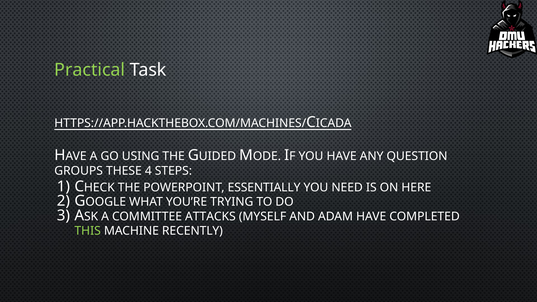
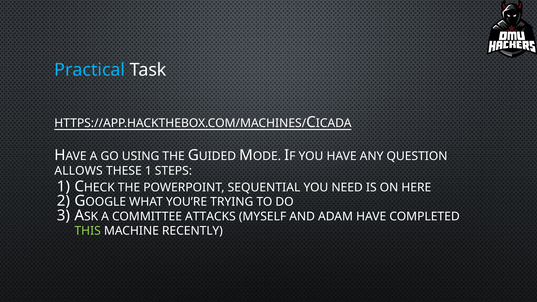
Practical colour: light green -> light blue (90, 70)
GROUPS: GROUPS -> ALLOWS (79, 171)
THESE 4: 4 -> 1 (148, 171)
ESSENTIALLY: ESSENTIALLY -> SEQUENTIAL (264, 187)
